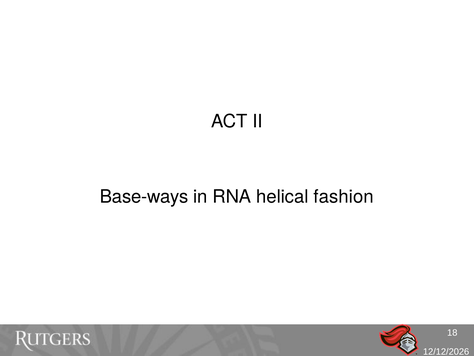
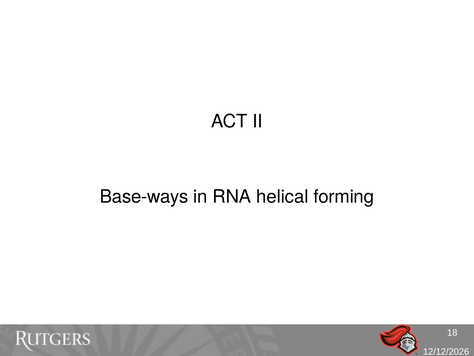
fashion: fashion -> forming (344, 196)
